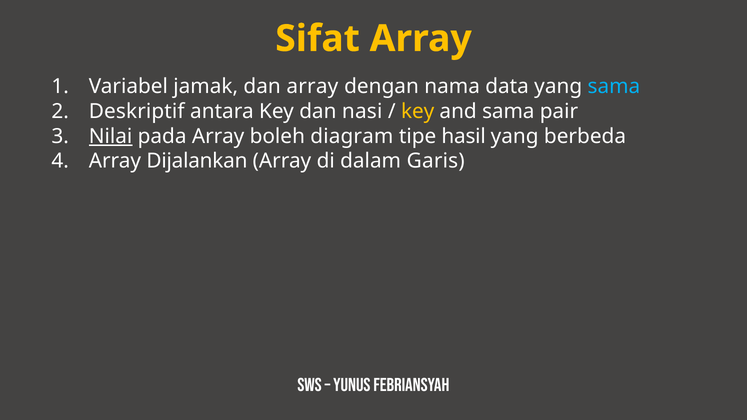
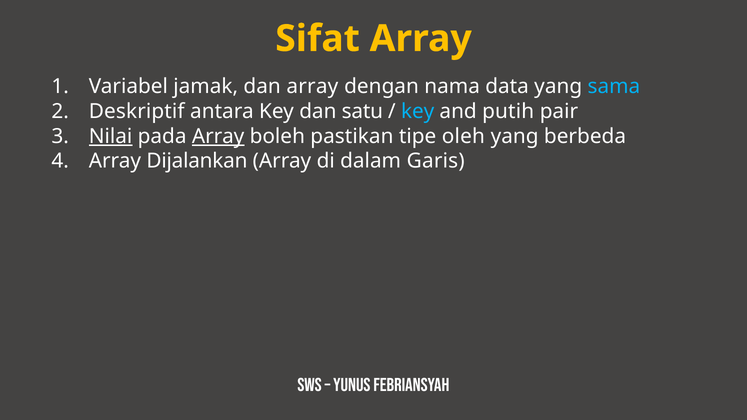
nasi: nasi -> satu (362, 111)
key colour: yellow -> light blue (418, 111)
and sama: sama -> putih (508, 111)
Array underline: none -> present (218, 136)
diagram: diagram -> pastikan (352, 136)
hasil: hasil -> oleh (463, 136)
